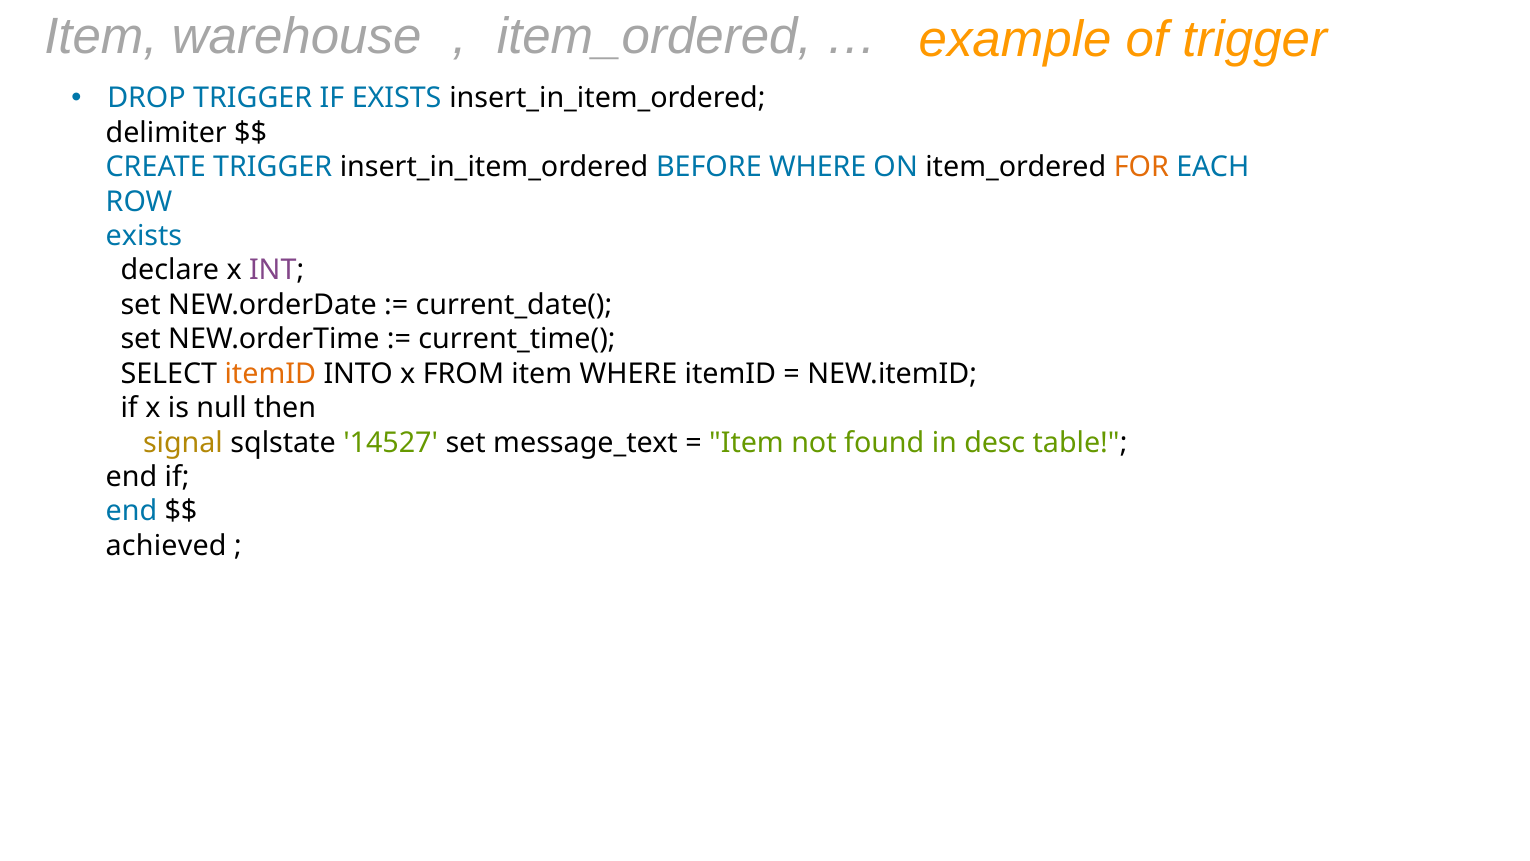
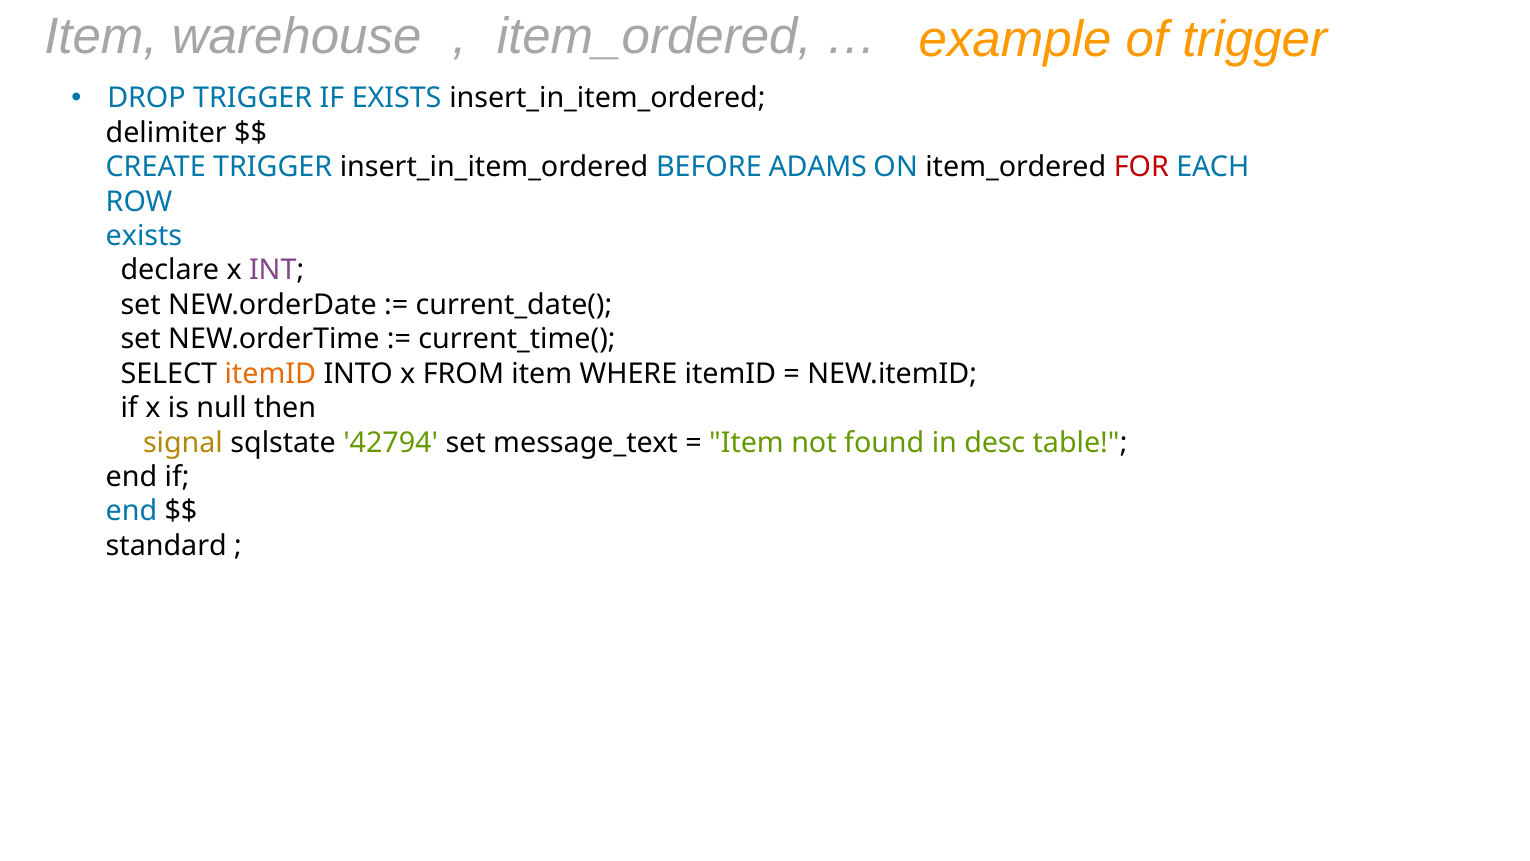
BEFORE WHERE: WHERE -> ADAMS (818, 167)
FOR colour: orange -> red (1141, 167)
14527: 14527 -> 42794 (391, 442)
achieved: achieved -> standard (166, 546)
